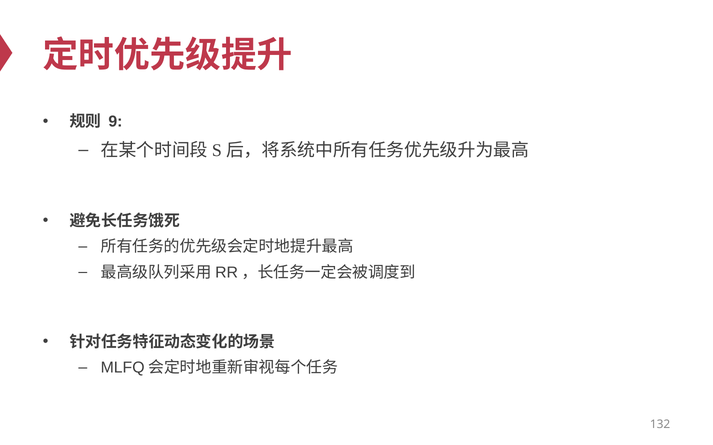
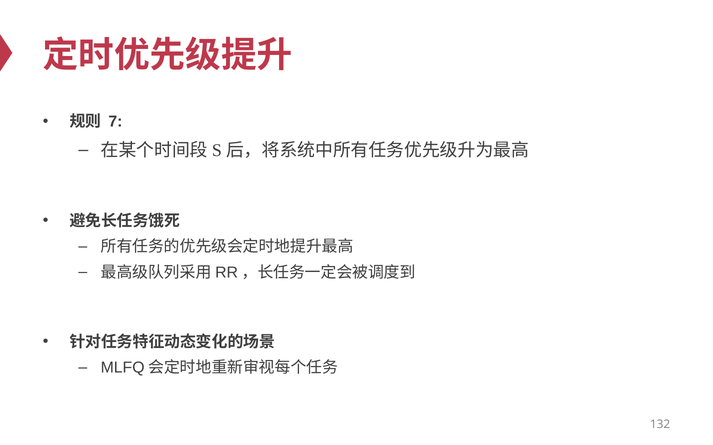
9: 9 -> 7 (115, 122)
